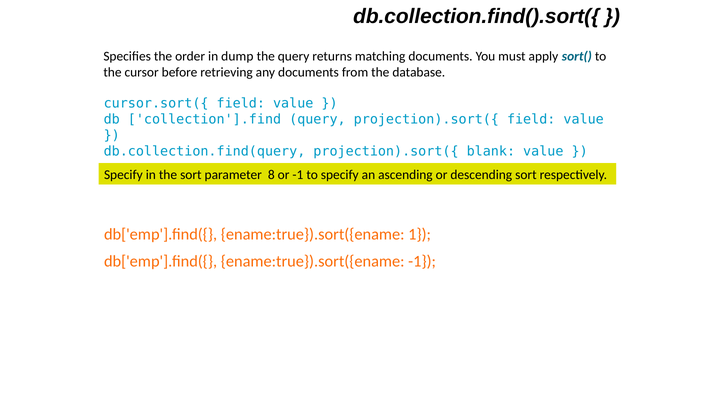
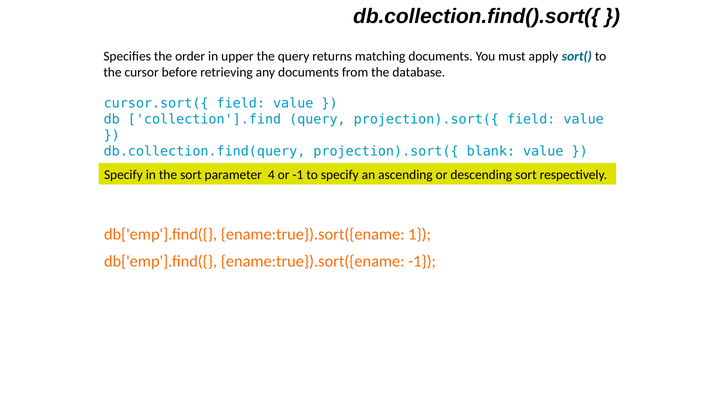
dump: dump -> upper (237, 56)
8: 8 -> 4 (271, 175)
